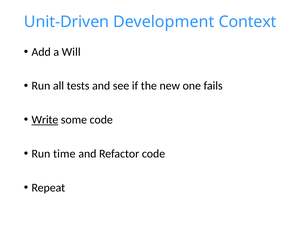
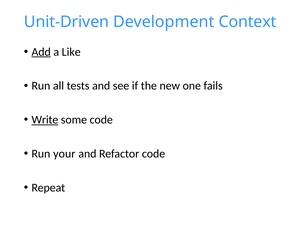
Add underline: none -> present (41, 52)
Will: Will -> Like (71, 52)
time: time -> your (64, 154)
